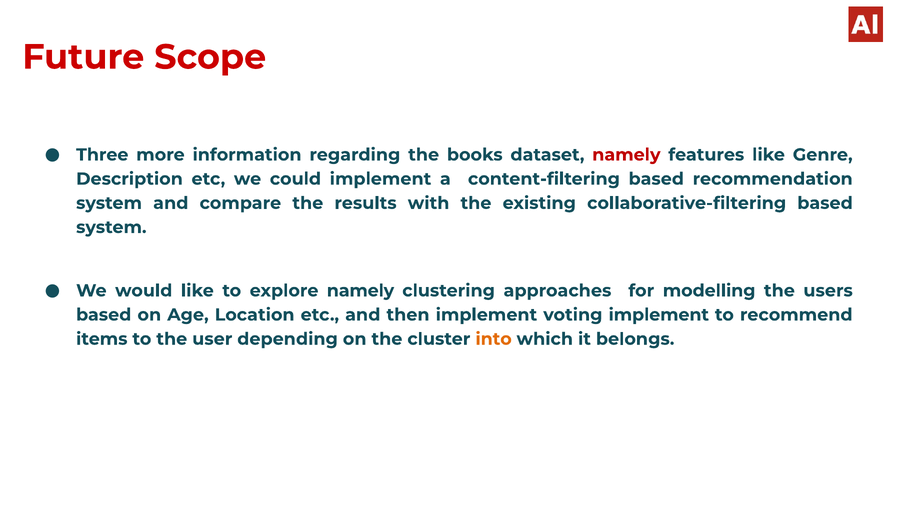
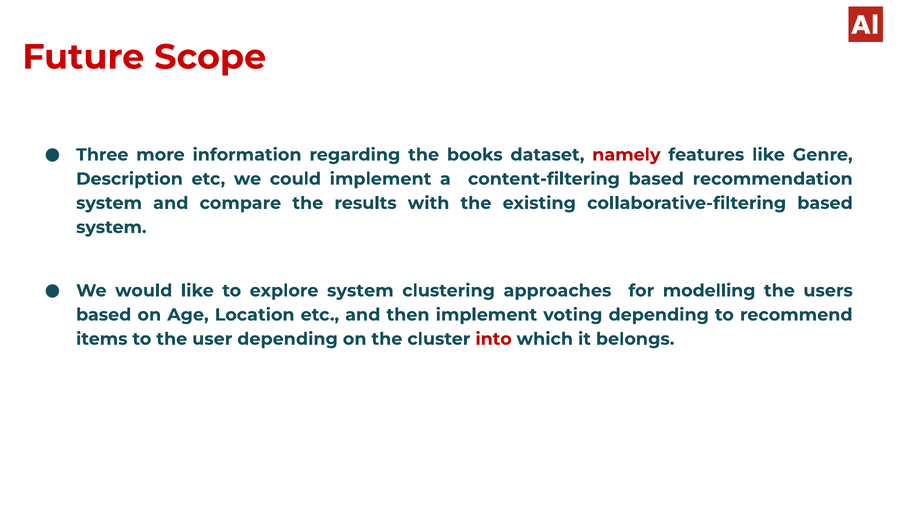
explore namely: namely -> system (360, 291)
voting implement: implement -> depending (659, 315)
into colour: orange -> red (494, 339)
